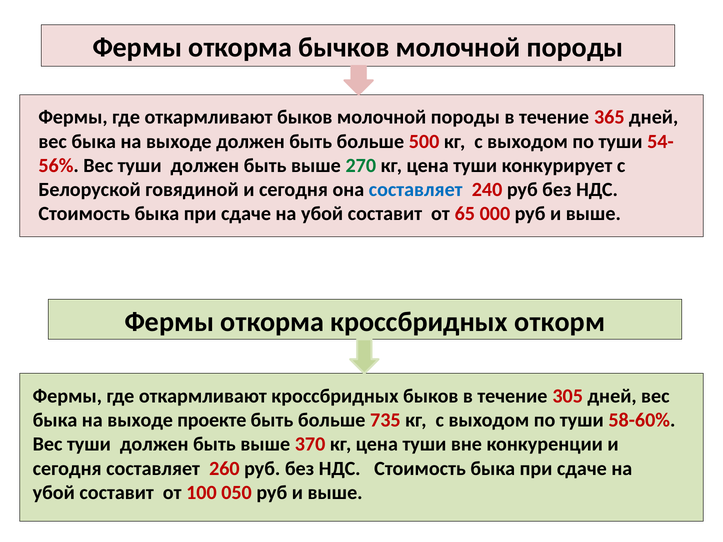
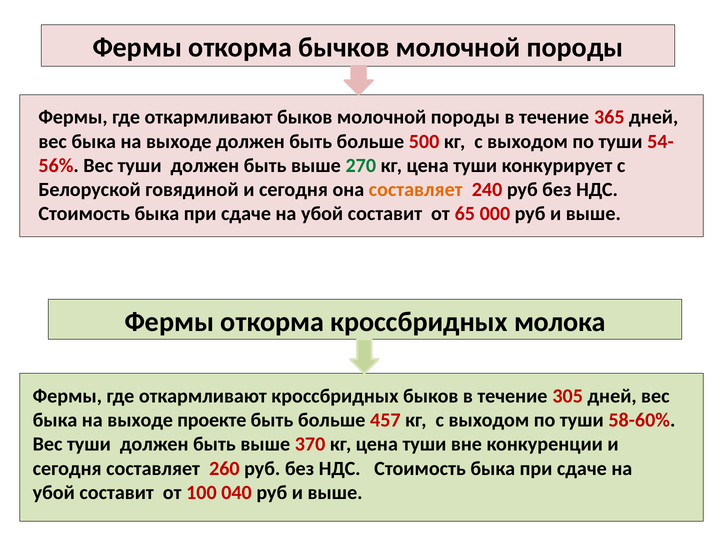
составляет colour: blue -> orange (416, 190)
откорм: откорм -> молока (560, 322)
735: 735 -> 457 (385, 420)
050: 050 -> 040 (237, 493)
